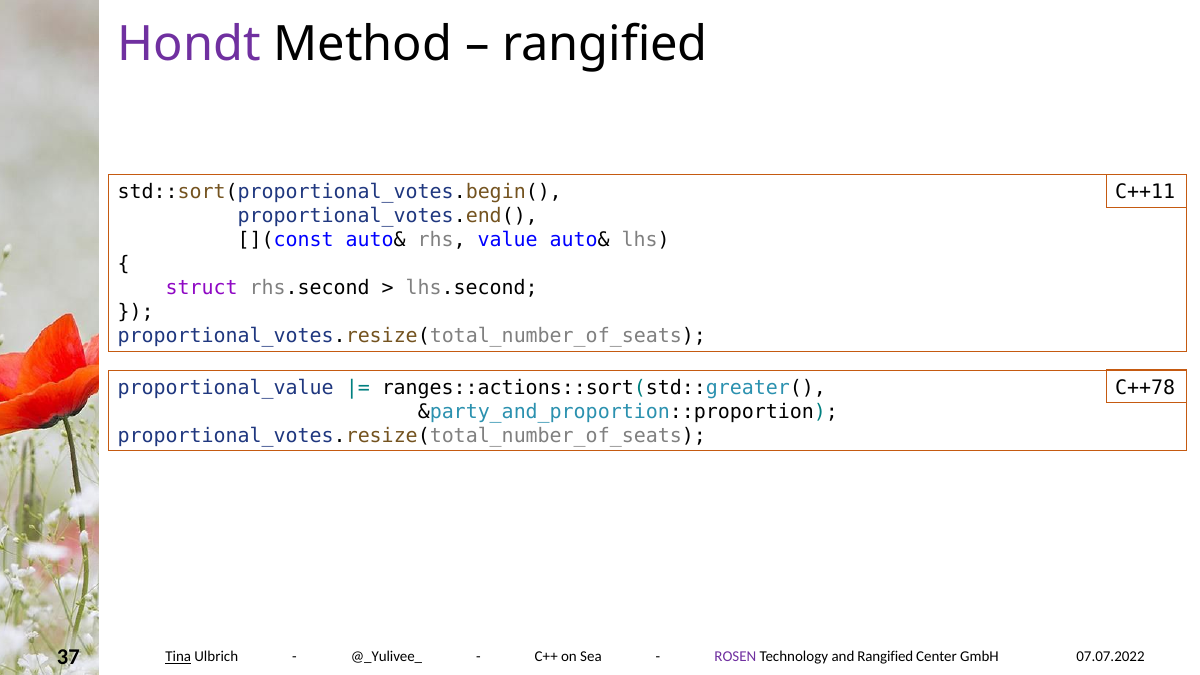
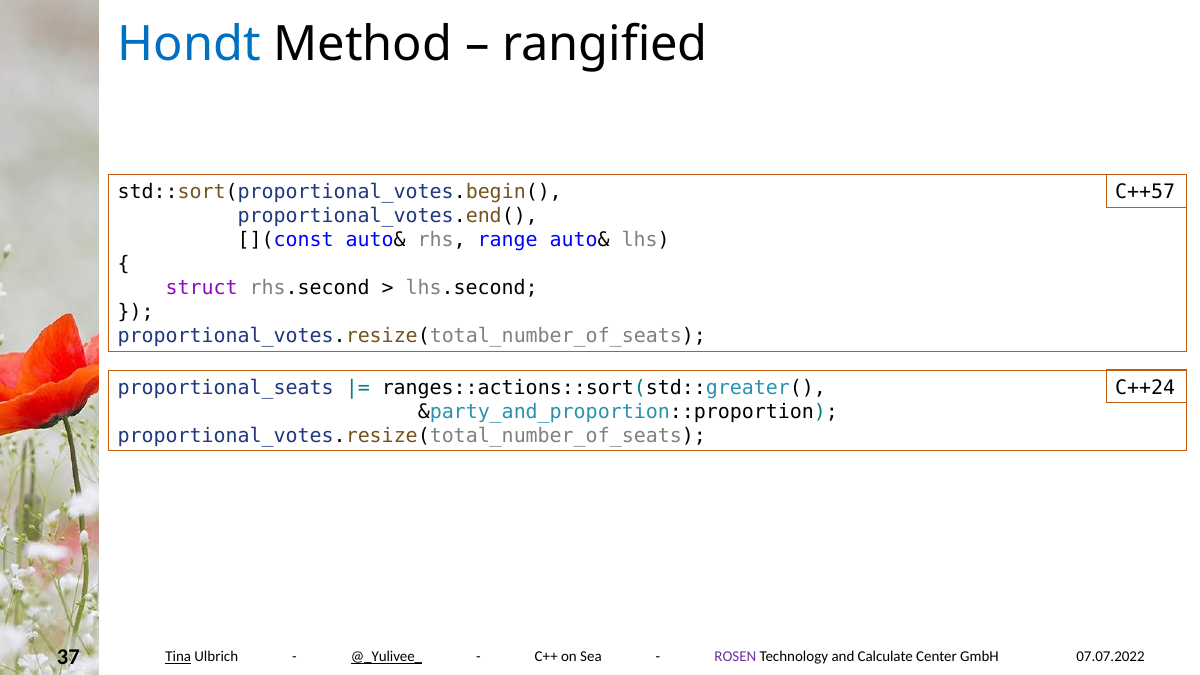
Hondt colour: purple -> blue (189, 44)
C++11: C++11 -> C++57 (1145, 192)
value: value -> range (508, 240)
C++78: C++78 -> C++24 (1145, 388)
proportional_value: proportional_value -> proportional_seats (226, 388)
@_Yulivee_ underline: none -> present (387, 657)
and Rangified: Rangified -> Calculate (885, 657)
